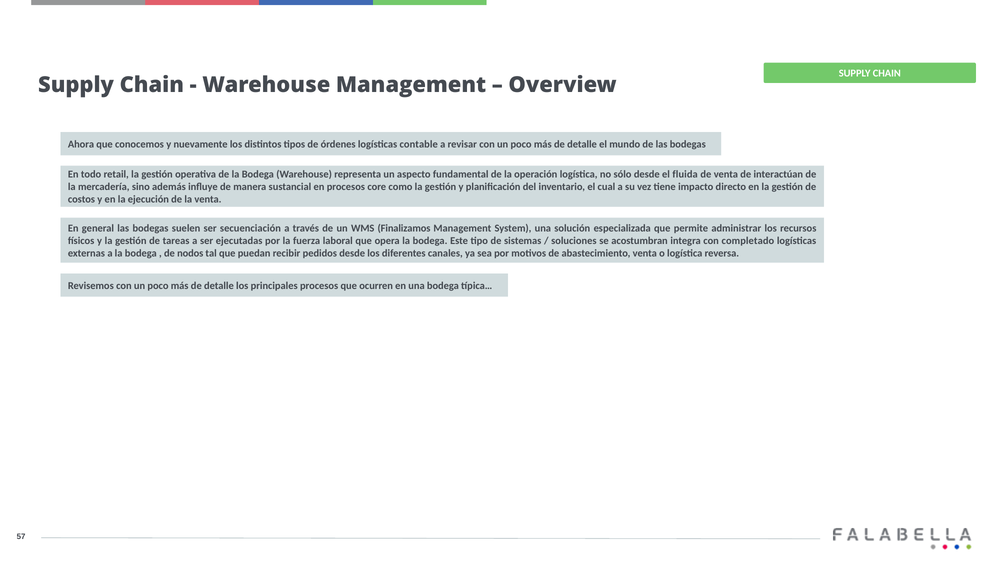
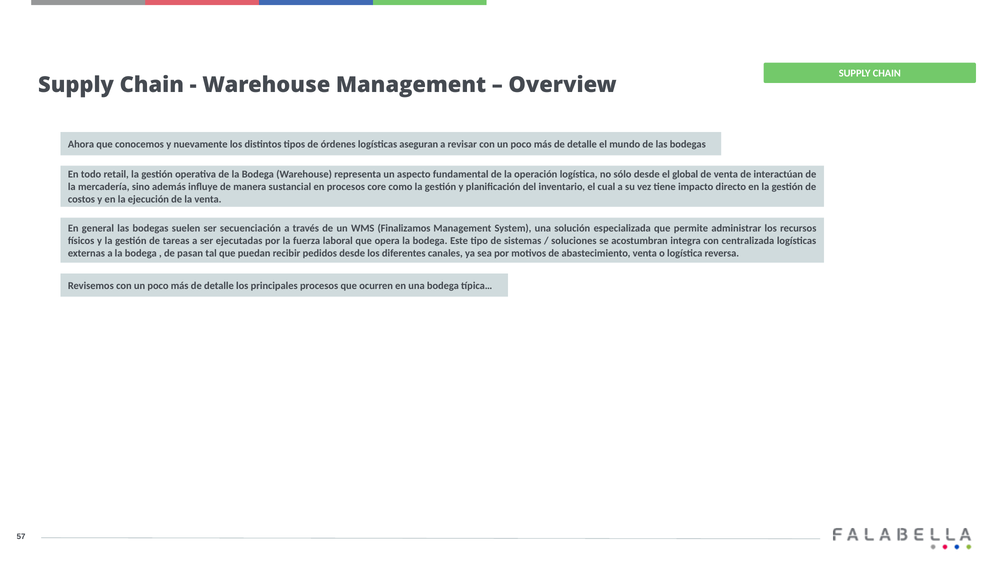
contable: contable -> aseguran (419, 144)
fluida: fluida -> global (685, 174)
completado: completado -> centralizada (748, 241)
nodos: nodos -> pasan (190, 253)
